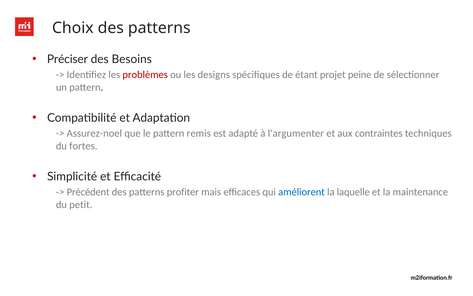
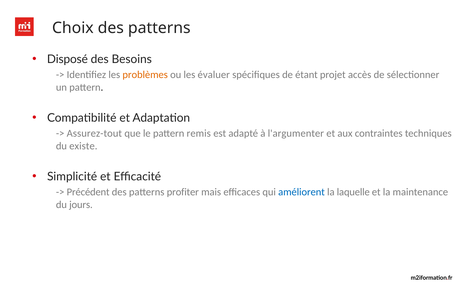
Préciser: Préciser -> Disposé (67, 59)
problèmes colour: red -> orange (145, 75)
designs: designs -> évaluer (214, 75)
peine: peine -> accès (360, 75)
Assurez-noel: Assurez-noel -> Assurez-tout (94, 133)
fortes: fortes -> existe (83, 146)
petit: petit -> jours (81, 204)
